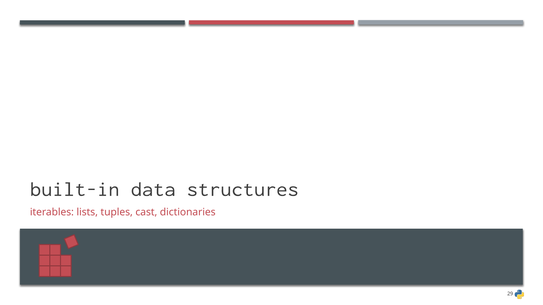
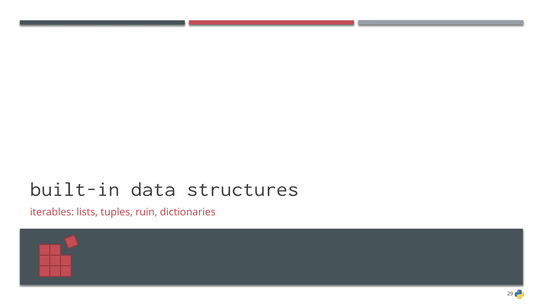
cast: cast -> ruin (146, 212)
